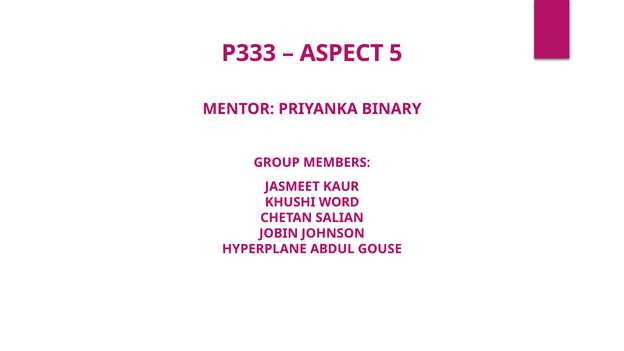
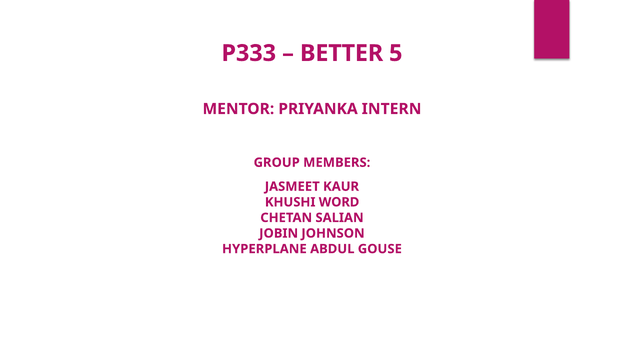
ASPECT: ASPECT -> BETTER (342, 53)
BINARY: BINARY -> INTERN (392, 109)
